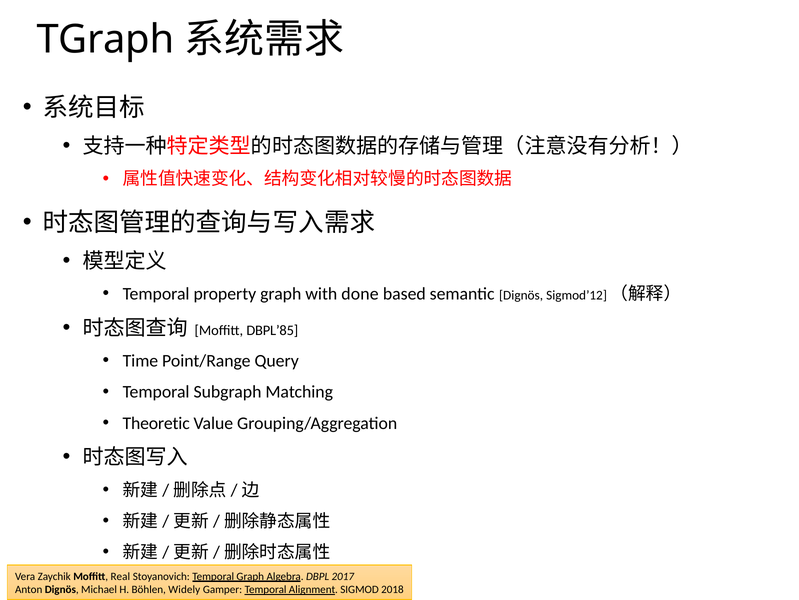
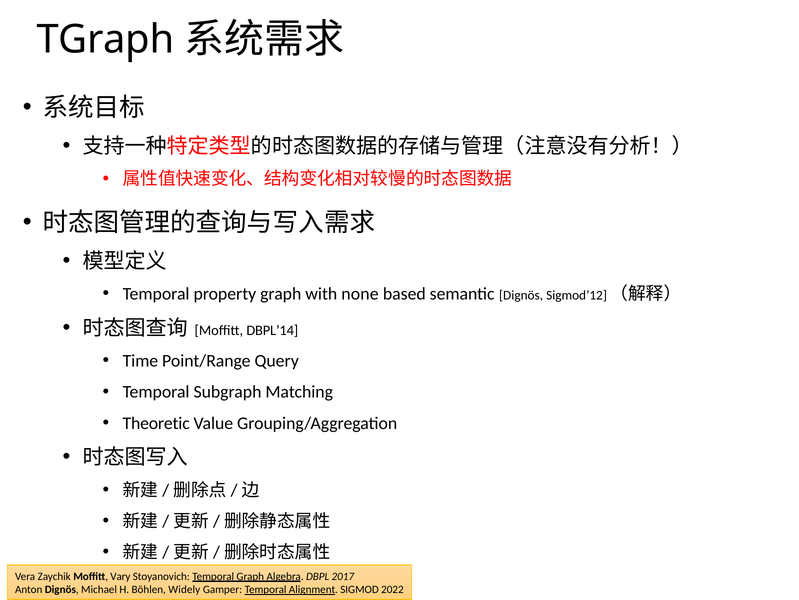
done: done -> none (360, 294)
DBPL’85: DBPL’85 -> DBPL’14 (272, 330)
Real: Real -> Vary (120, 576)
2018: 2018 -> 2022 (392, 589)
